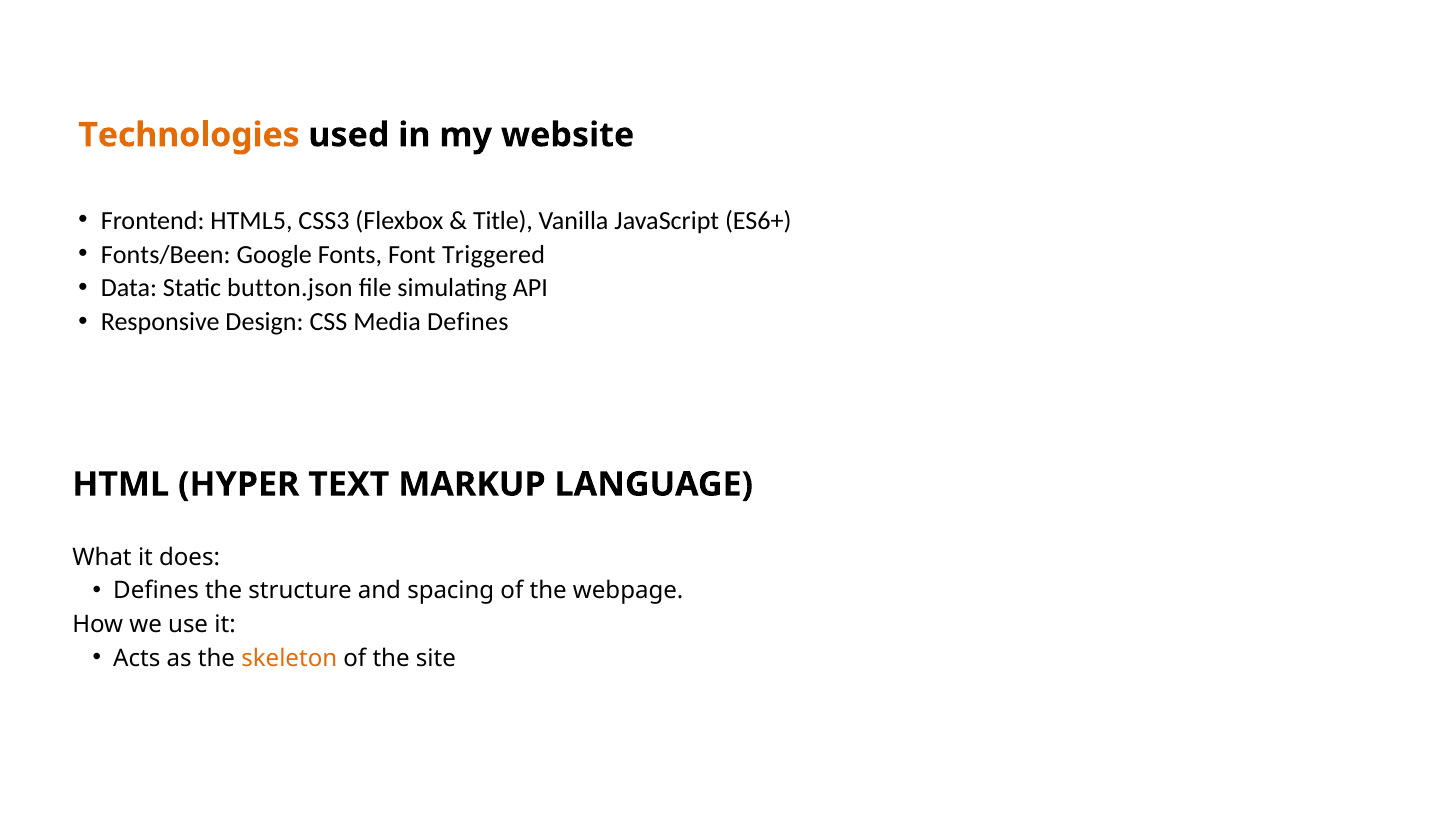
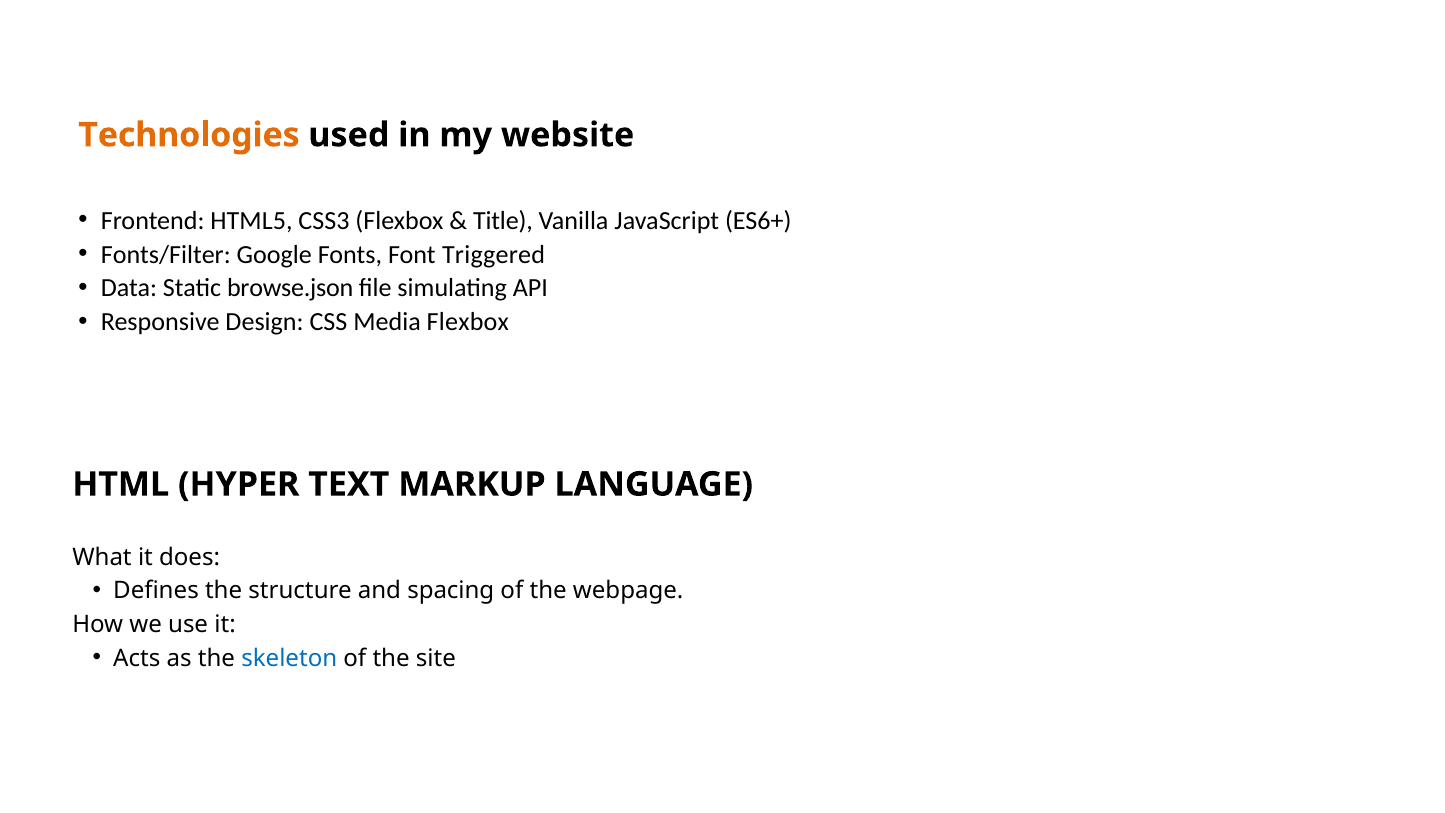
Fonts/Been: Fonts/Been -> Fonts/Filter (166, 254)
button.json: button.json -> browse.json (290, 288)
Media Defines: Defines -> Flexbox (468, 322)
skeleton colour: orange -> blue (289, 658)
